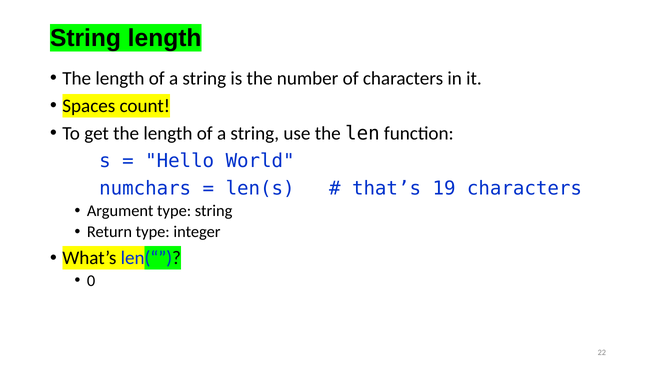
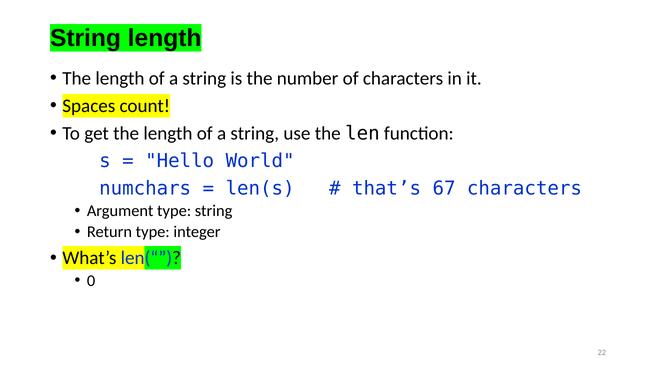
19: 19 -> 67 (444, 188)
